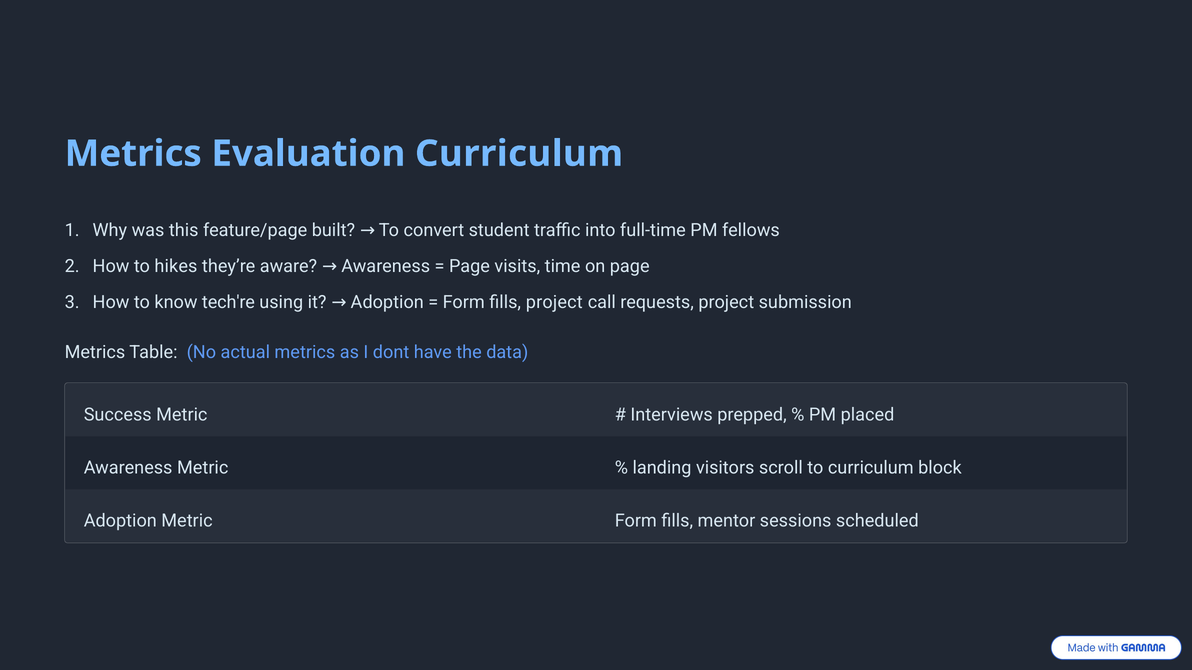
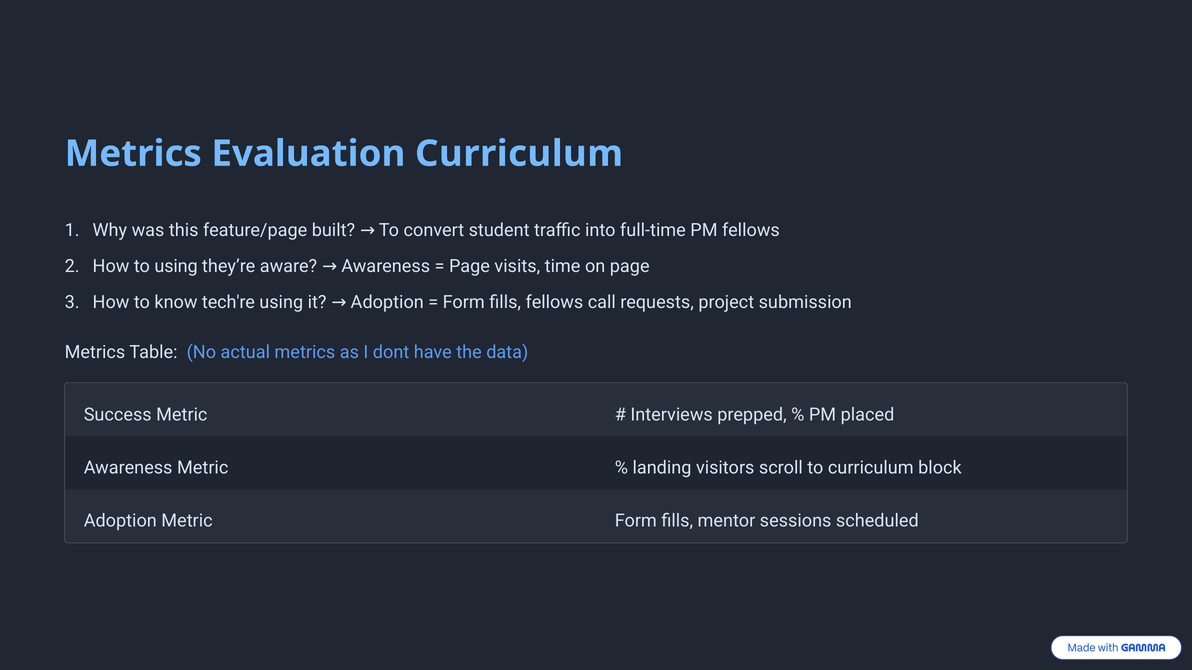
to hikes: hikes -> using (176, 266)
fills project: project -> fellows (554, 302)
